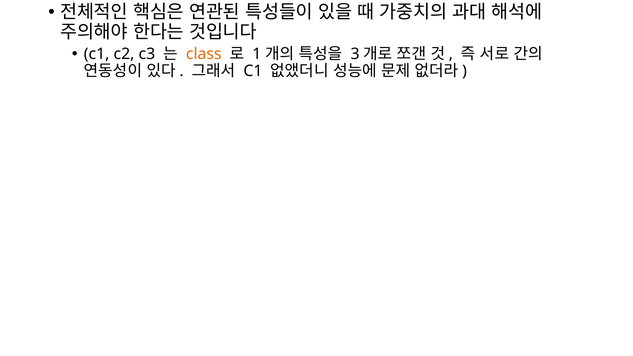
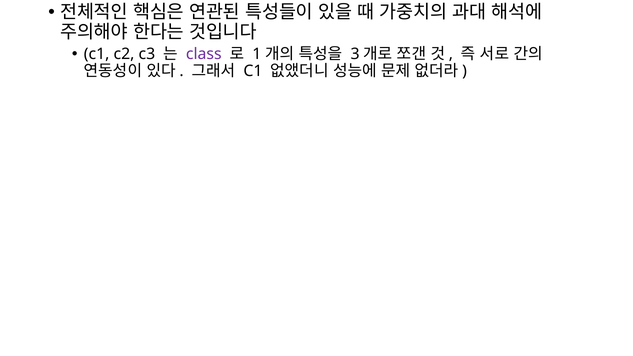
class colour: orange -> purple (204, 54)
